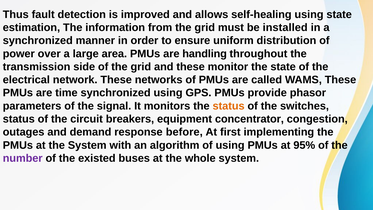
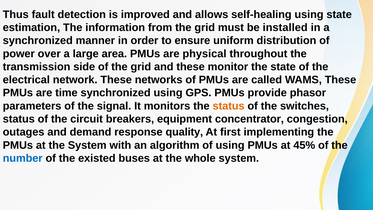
handling: handling -> physical (205, 54)
before: before -> quality (184, 132)
95%: 95% -> 45% (304, 145)
number colour: purple -> blue (23, 158)
